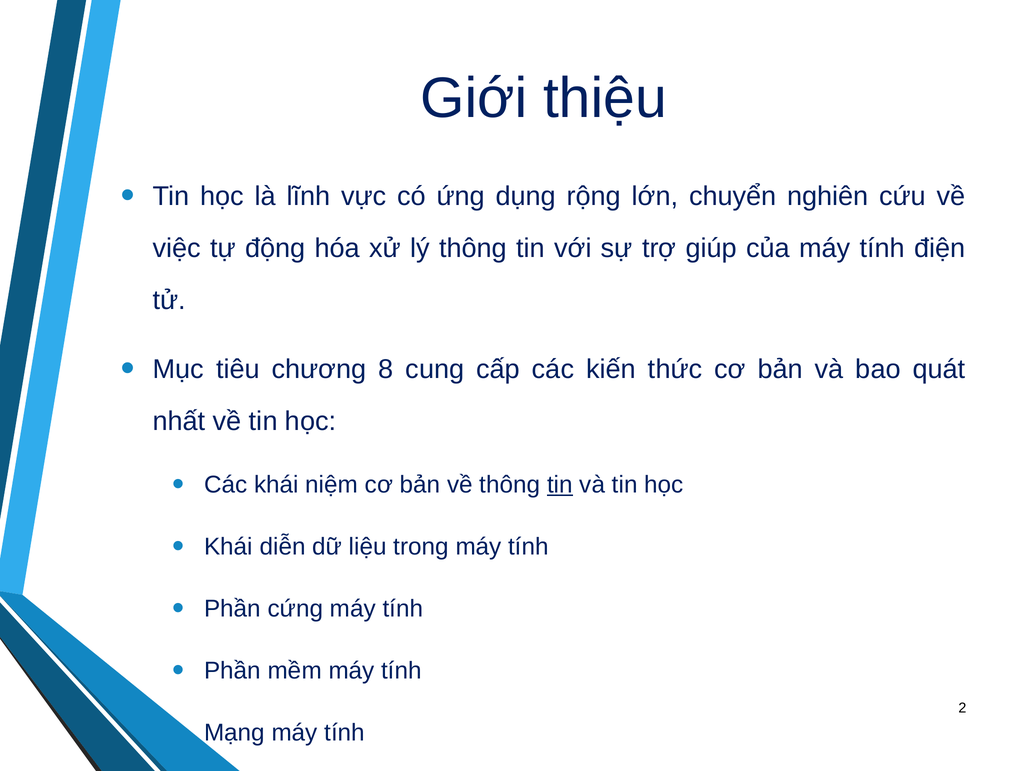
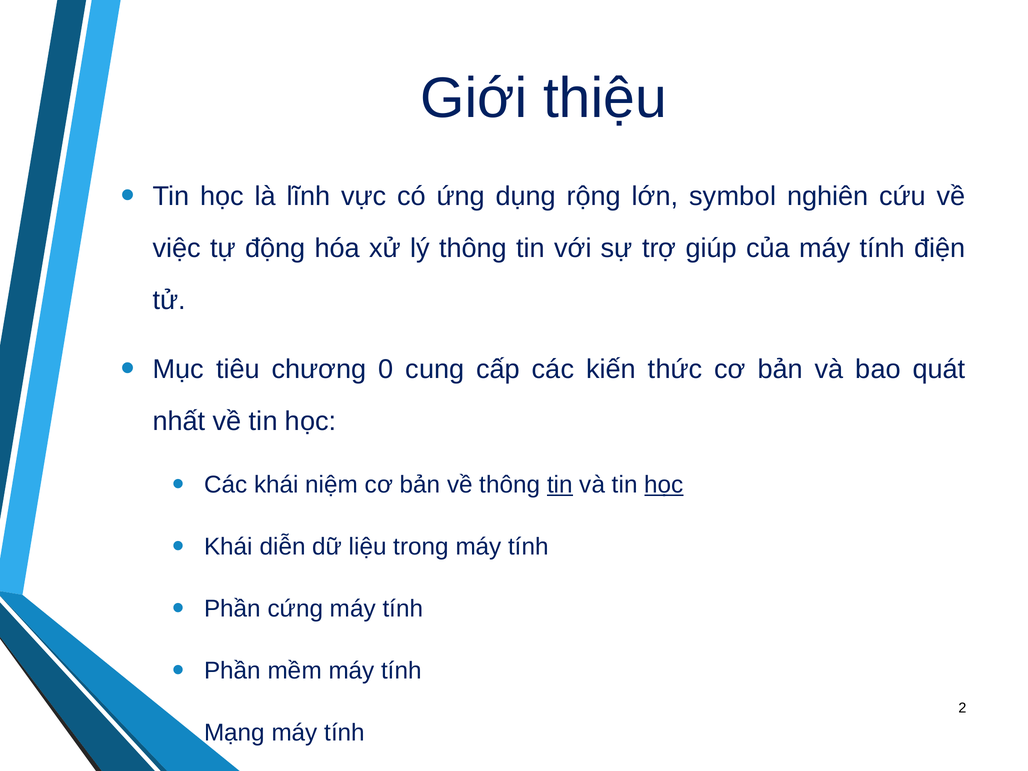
chuyển: chuyển -> symbol (733, 196)
8: 8 -> 0 (386, 369)
học underline: none -> present (664, 485)
